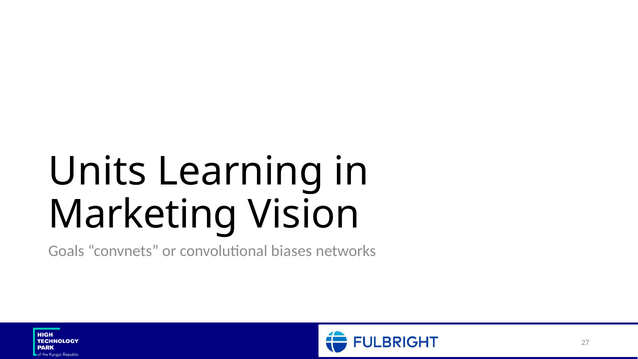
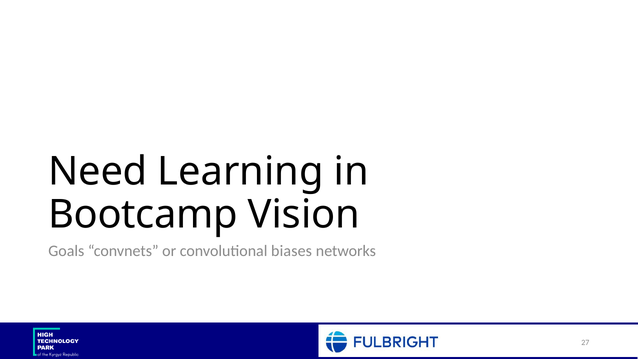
Units: Units -> Need (98, 171)
Marketing: Marketing -> Bootcamp (143, 215)
